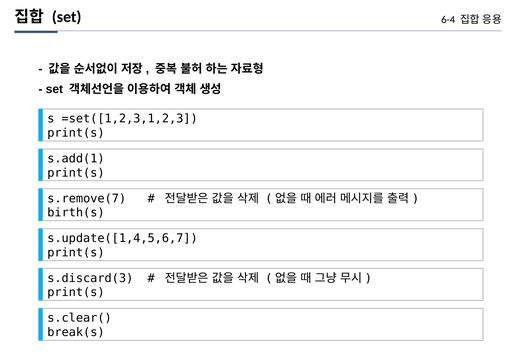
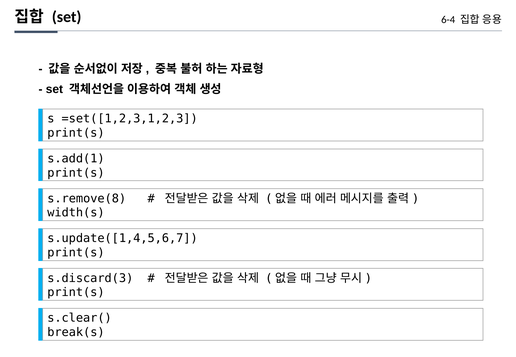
s.remove(7: s.remove(7 -> s.remove(8 (87, 199)
birth(s: birth(s -> width(s (76, 213)
